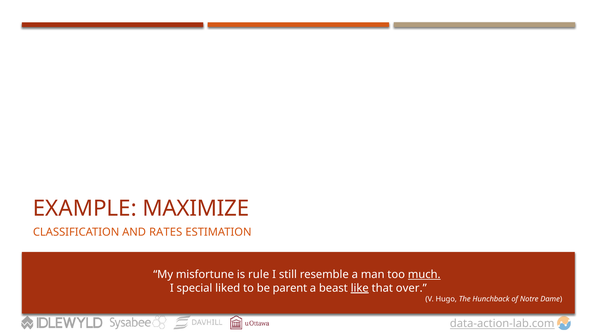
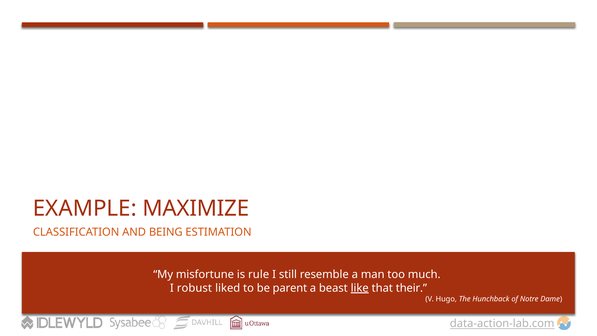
RATES: RATES -> BEING (166, 232)
much underline: present -> none (424, 274)
special: special -> robust (194, 288)
over: over -> their (411, 288)
